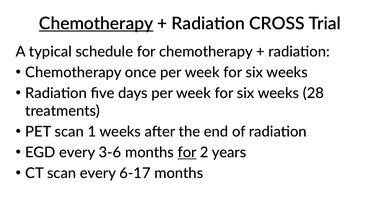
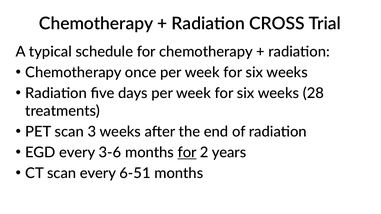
Chemotherapy underline: present -> none (96, 24)
1: 1 -> 3 (92, 132)
6-17: 6-17 -> 6-51 (135, 173)
